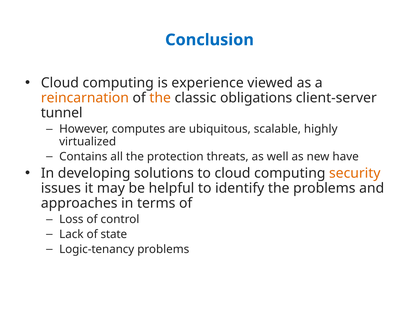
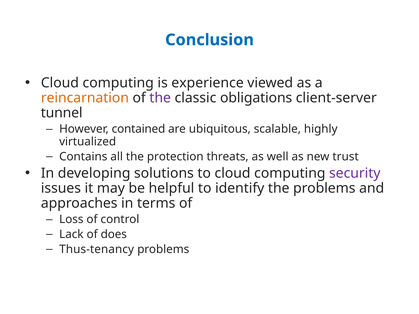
the colour: orange -> purple (160, 98)
computes: computes -> contained (138, 129)
have: have -> trust (346, 157)
security colour: orange -> purple (355, 173)
state: state -> does (114, 234)
Logic-tenancy: Logic-tenancy -> Thus-tenancy (97, 249)
